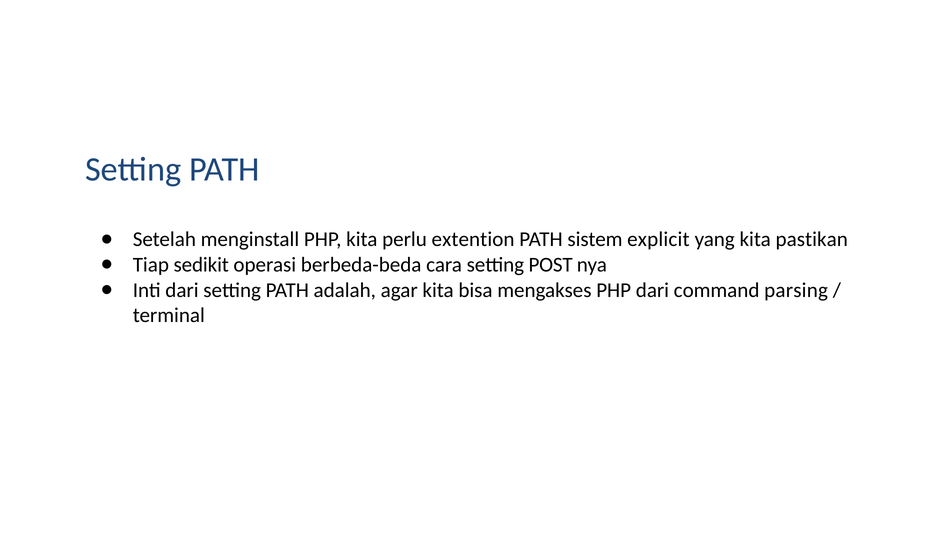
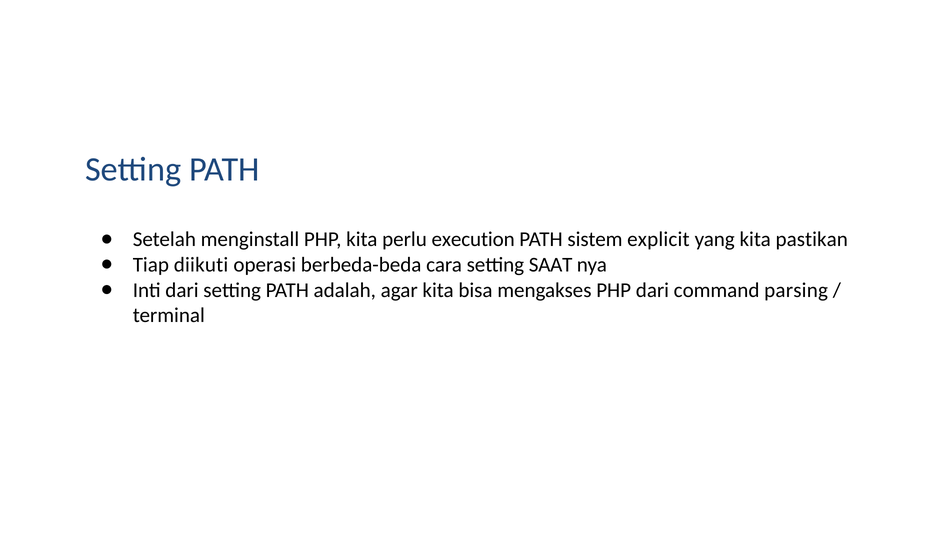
extention: extention -> execution (473, 240)
sedikit: sedikit -> diikuti (201, 265)
POST: POST -> SAAT (551, 265)
